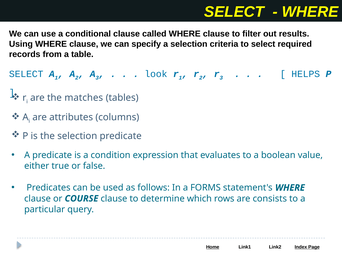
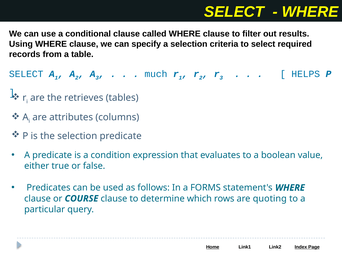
look: look -> much (156, 74)
matches: matches -> retrieves (84, 98)
consists: consists -> quoting (270, 198)
